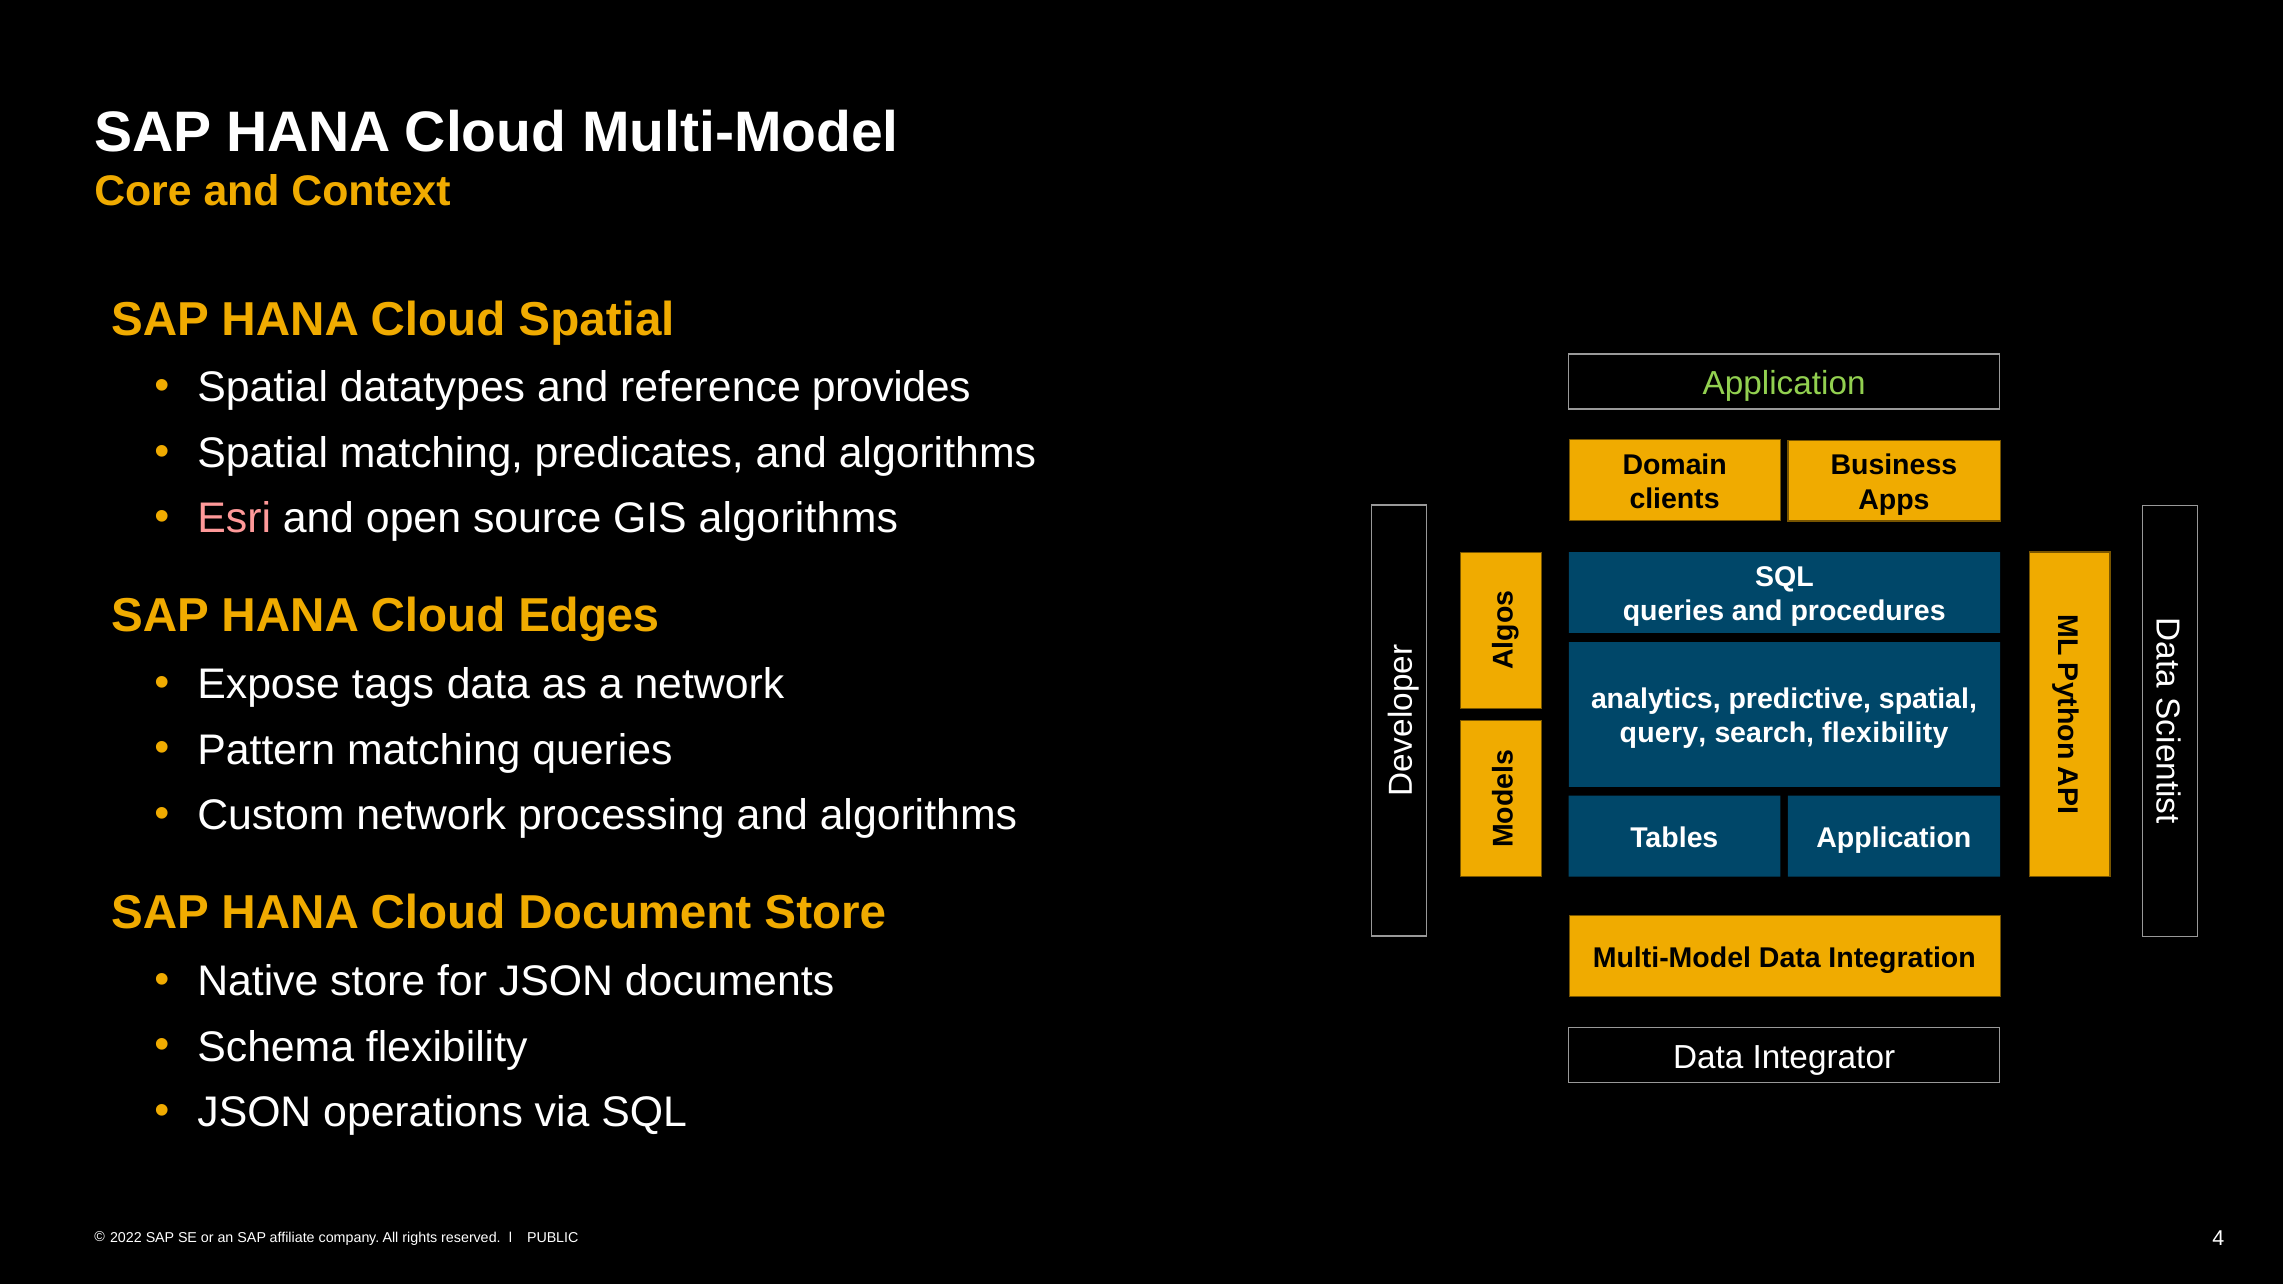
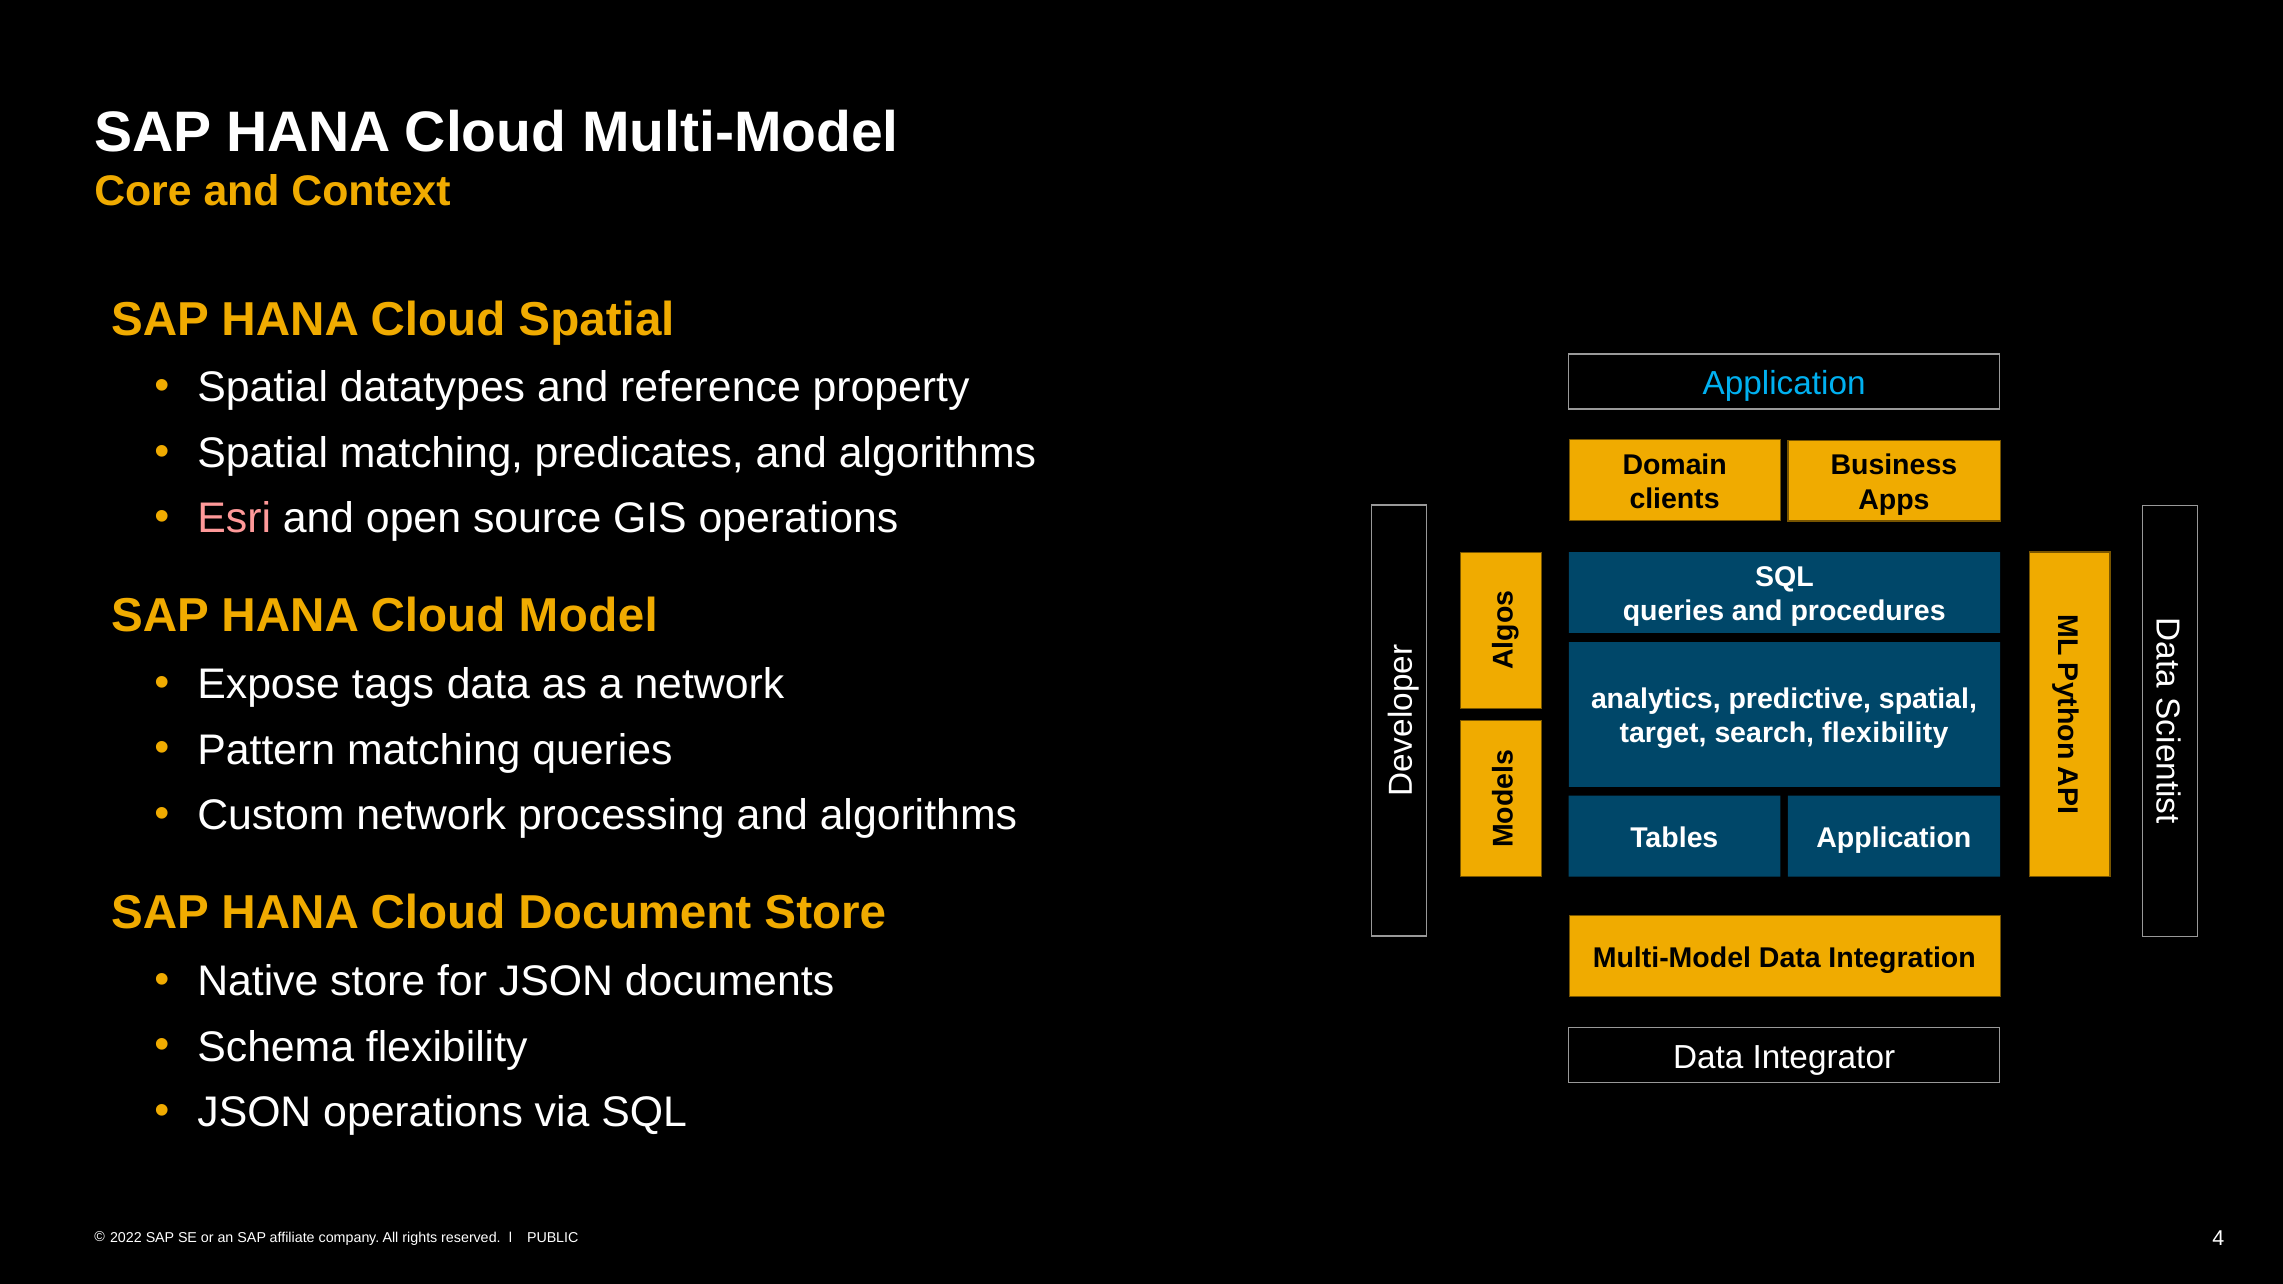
provides: provides -> property (891, 387)
Application colour: light green -> light blue (1784, 384)
GIS algorithms: algorithms -> operations (798, 519)
Edges: Edges -> Model (588, 616)
query: query -> target (1663, 733)
